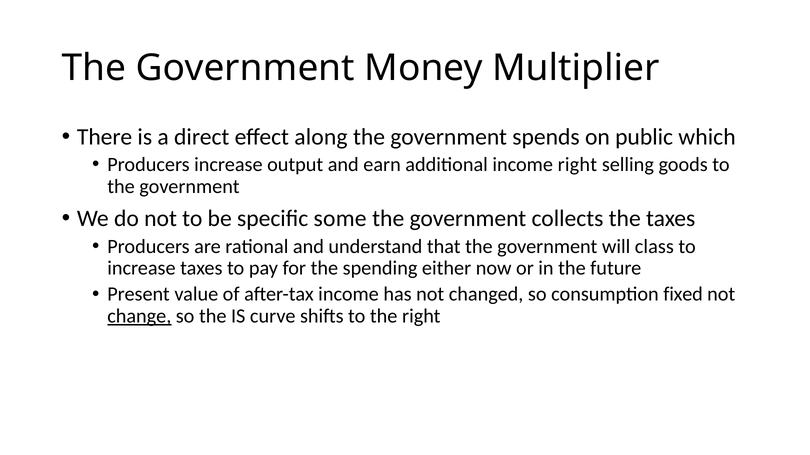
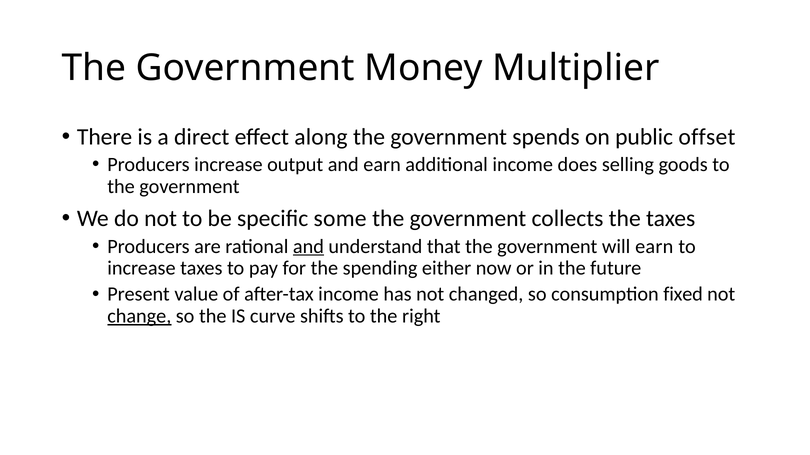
which: which -> offset (707, 137)
income right: right -> does (577, 165)
and underline: none -> present (308, 247)
will class: class -> earn (654, 247)
